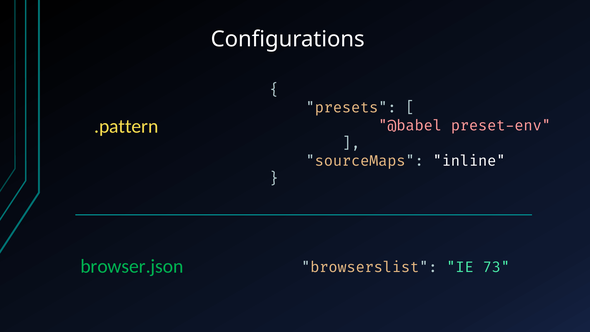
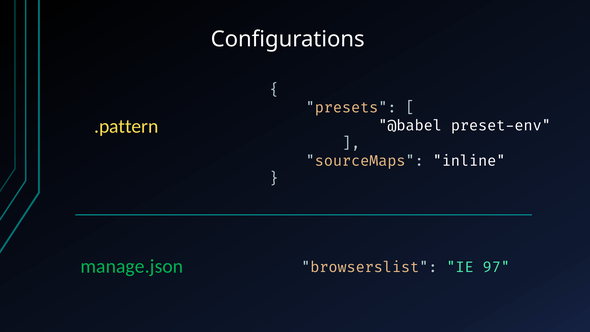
@babel/preset-env colour: pink -> white (465, 125)
browser.json: browser.json -> manage.json (132, 266)
73: 73 -> 97 (496, 267)
